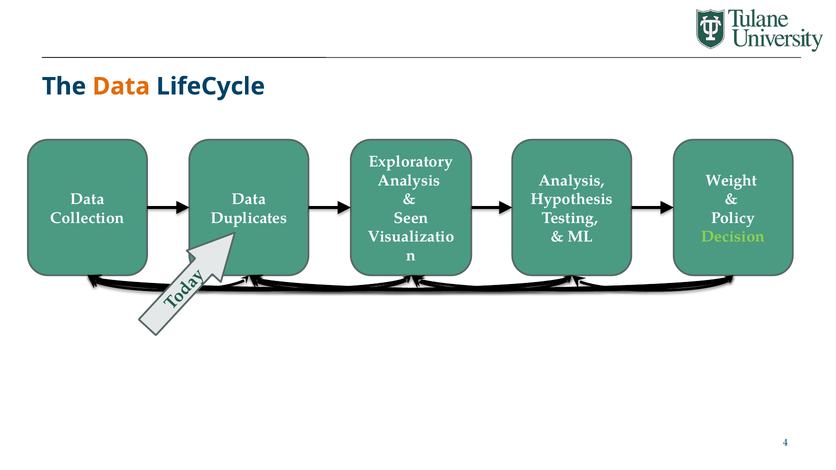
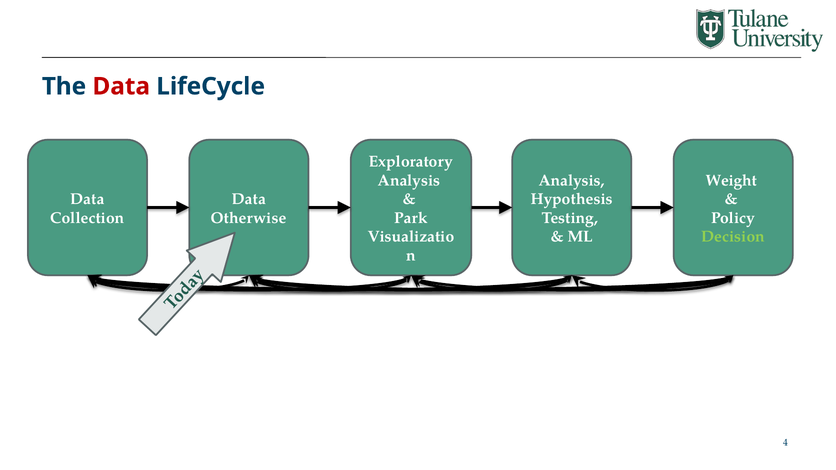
Data colour: orange -> red (121, 86)
Duplicates: Duplicates -> Otherwise (249, 218)
Seen: Seen -> Park (411, 218)
